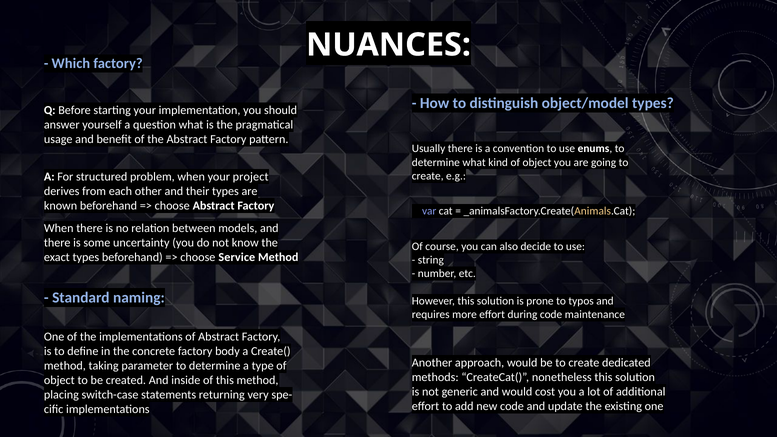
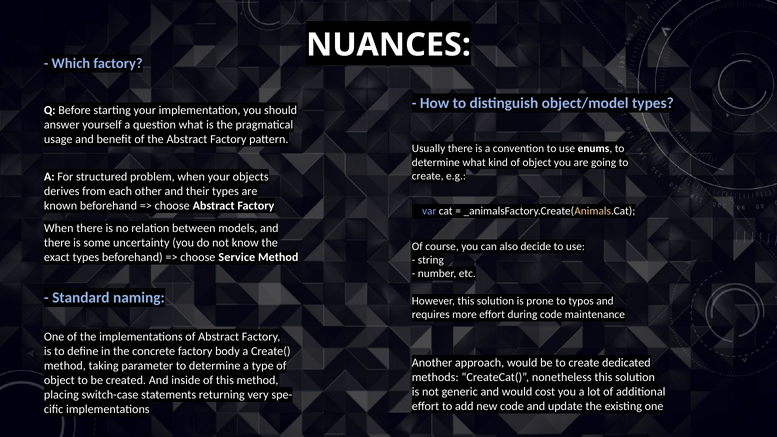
project: project -> objects (251, 177)
